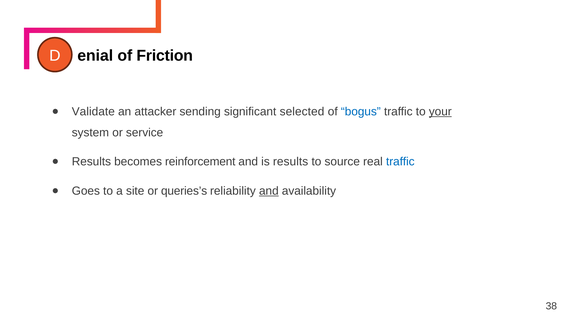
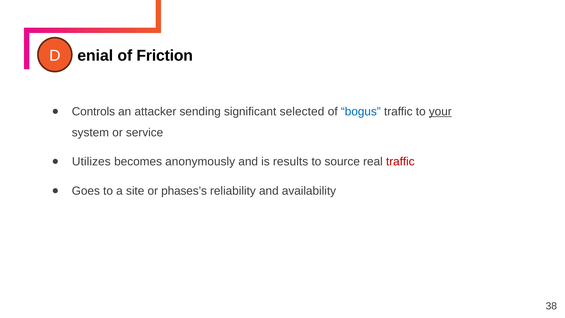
Validate: Validate -> Controls (93, 111)
Results: Results -> Utilizes (91, 162)
reinforcement: reinforcement -> anonymously (200, 162)
traffic colour: blue -> red (400, 162)
queries’s: queries’s -> phases’s (184, 191)
and underline: present -> none (269, 191)
